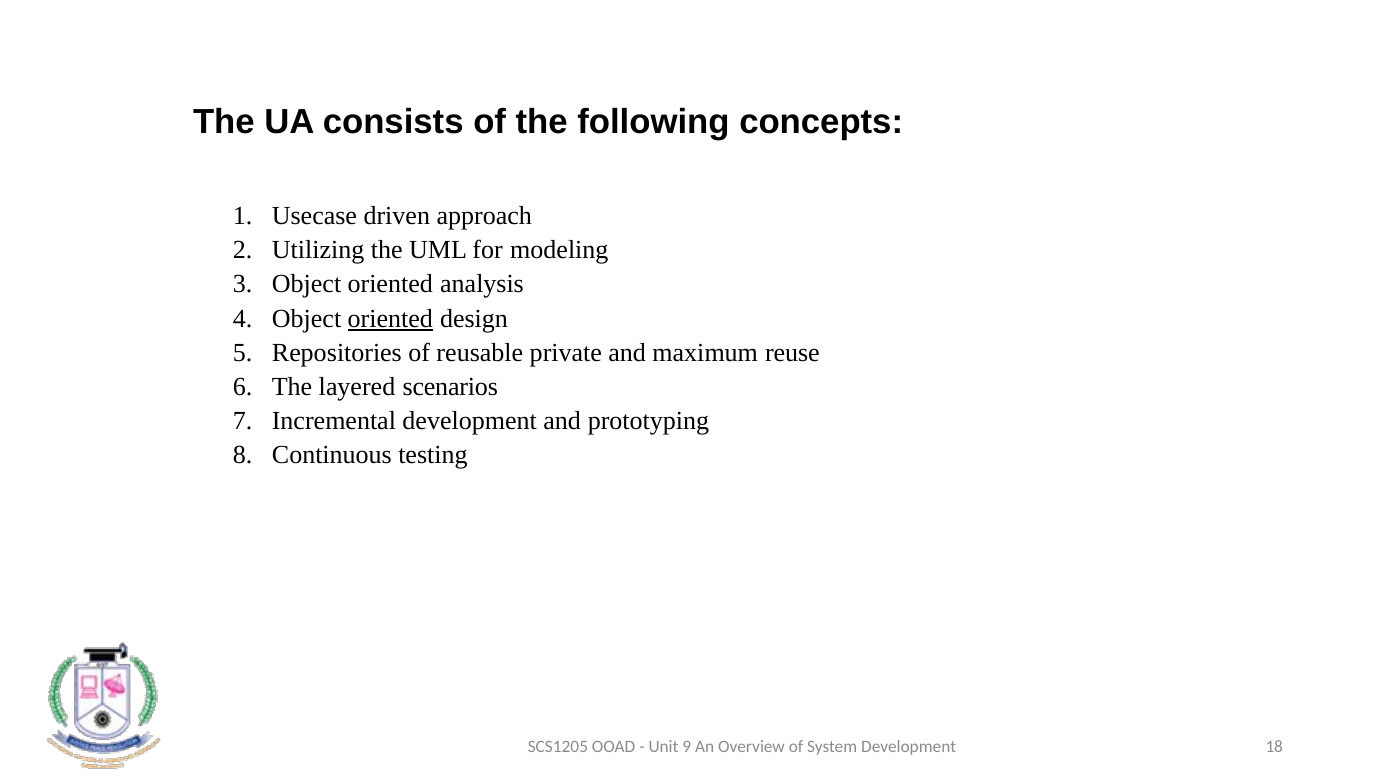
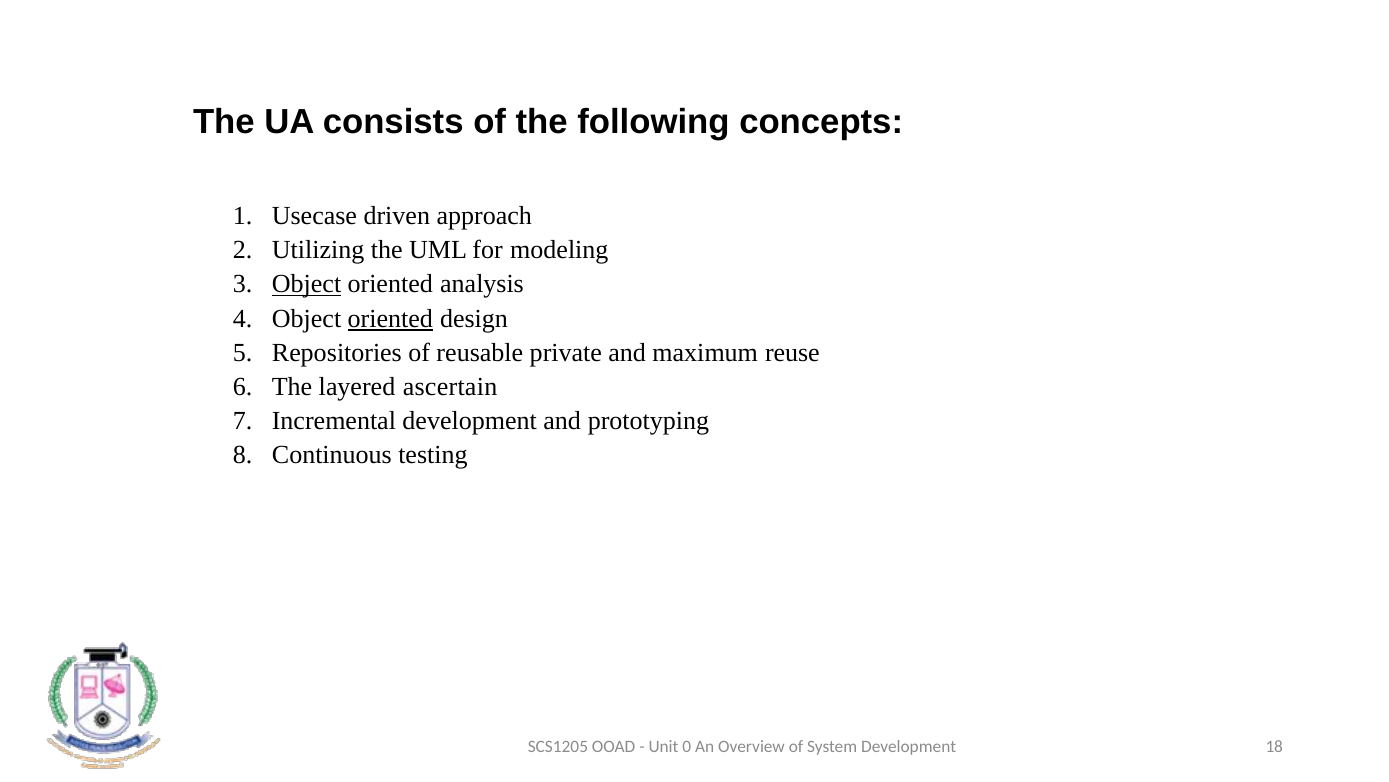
Object underline: none -> present (307, 284)
scenarios: scenarios -> ascertain (450, 387)
9: 9 -> 0 (687, 746)
